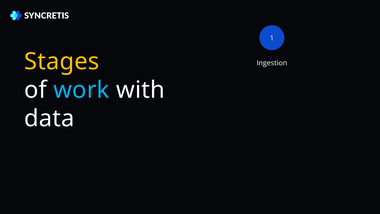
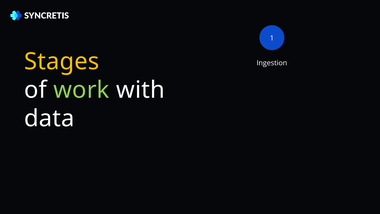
work colour: light blue -> light green (81, 90)
